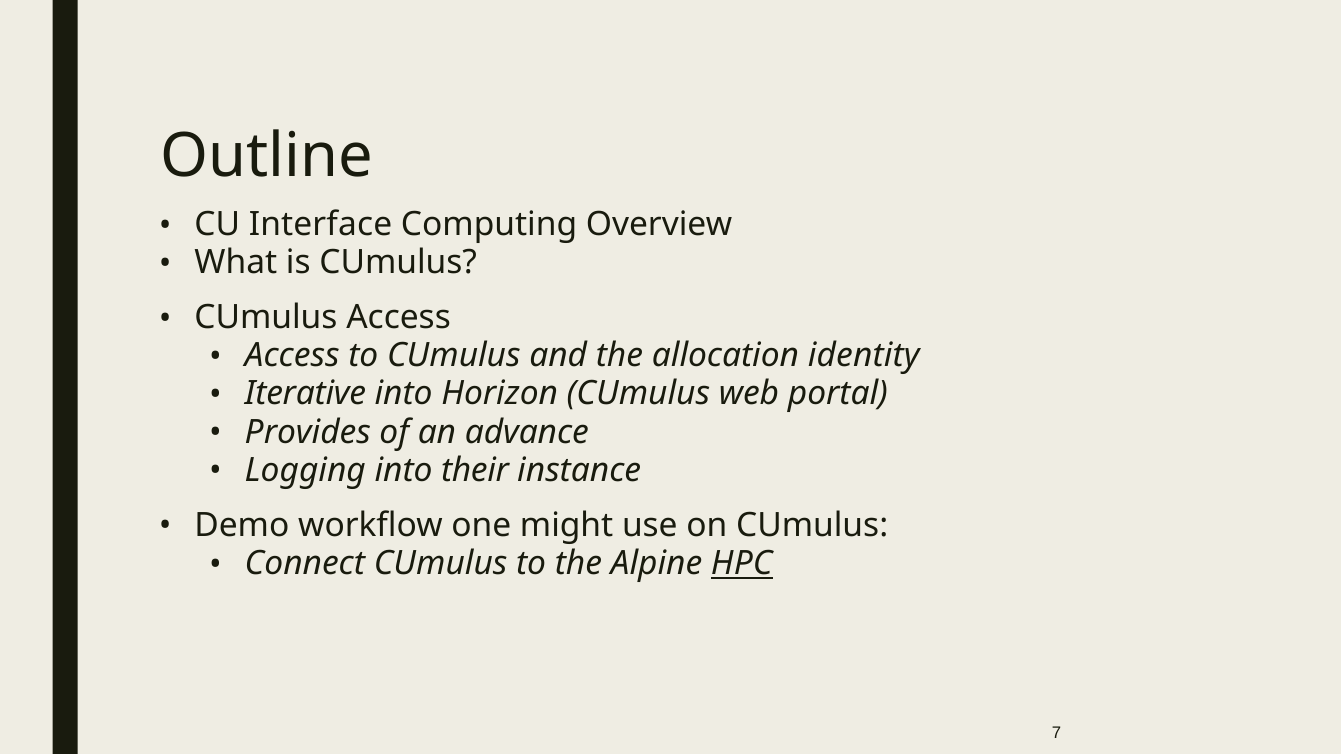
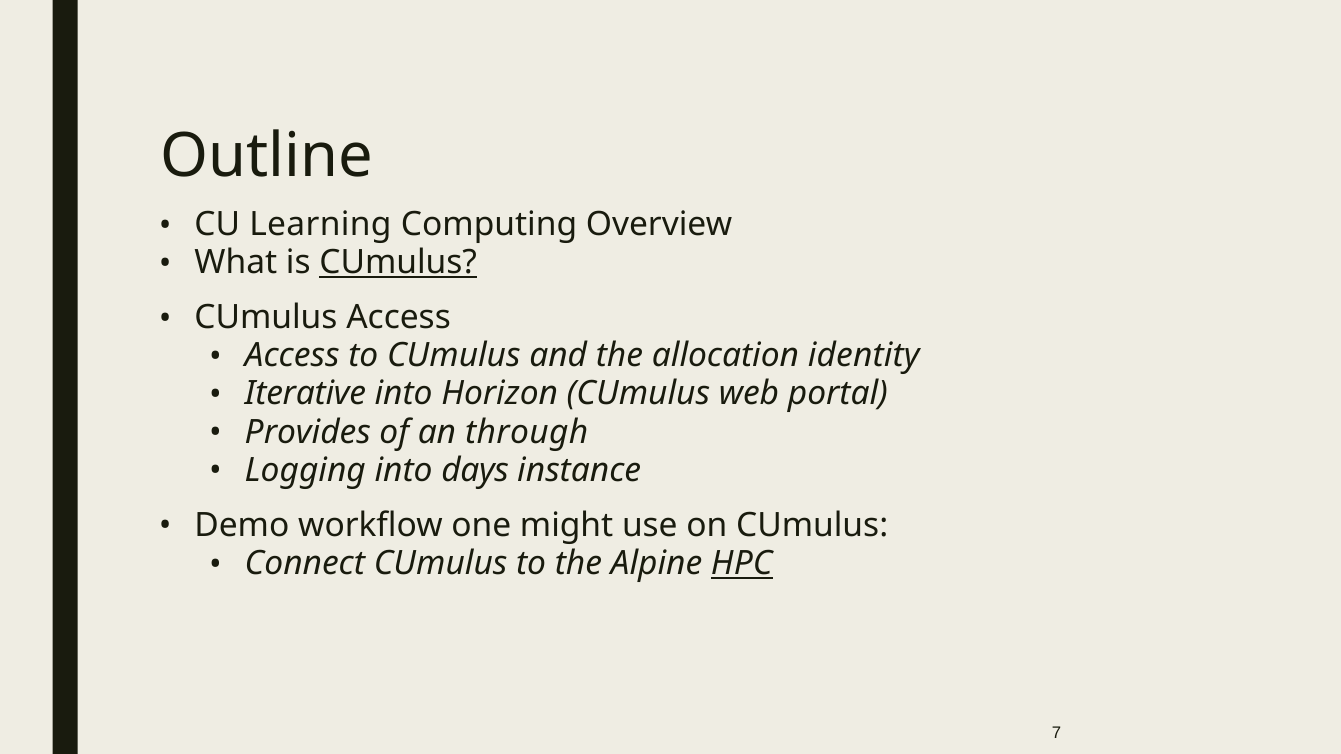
Interface: Interface -> Learning (320, 224)
CUmulus underline: none -> present (398, 263)
advance: advance -> through (527, 432)
their: their -> days (475, 471)
